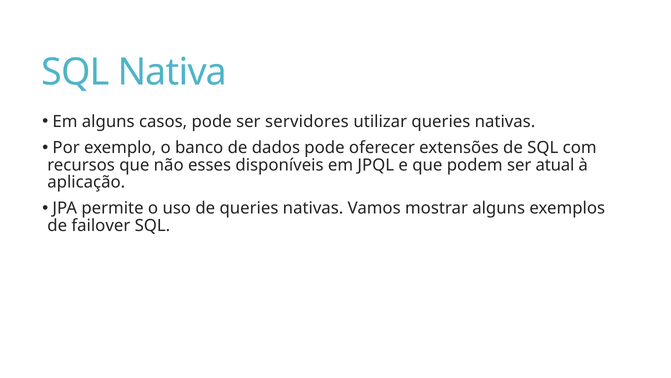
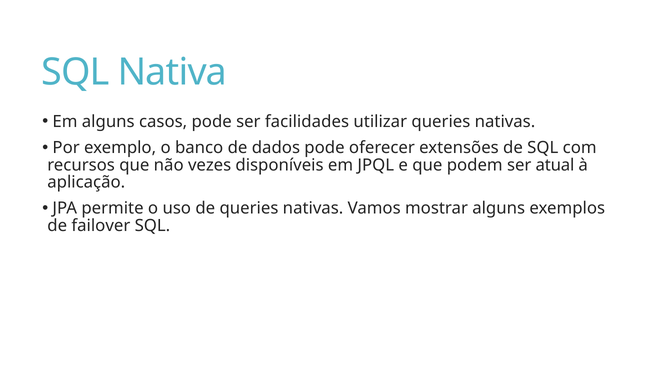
servidores: servidores -> facilidades (307, 121)
esses: esses -> vezes (210, 165)
